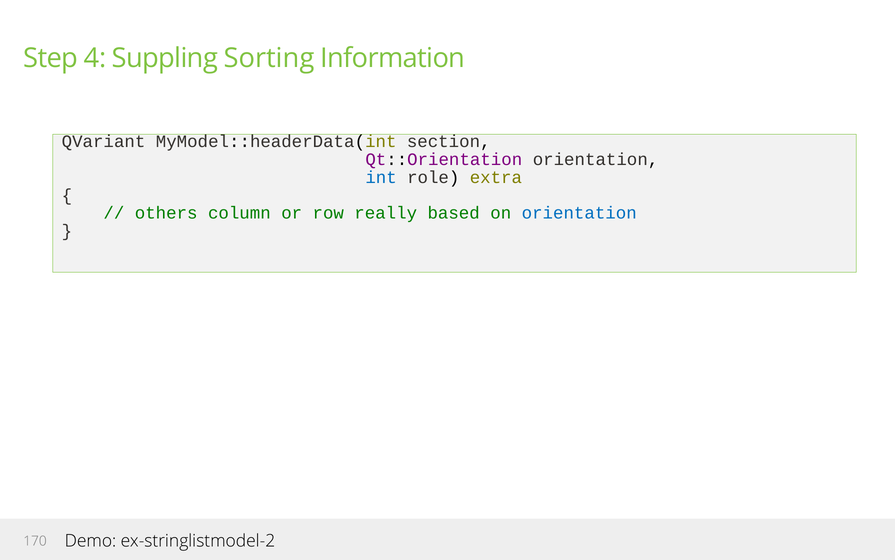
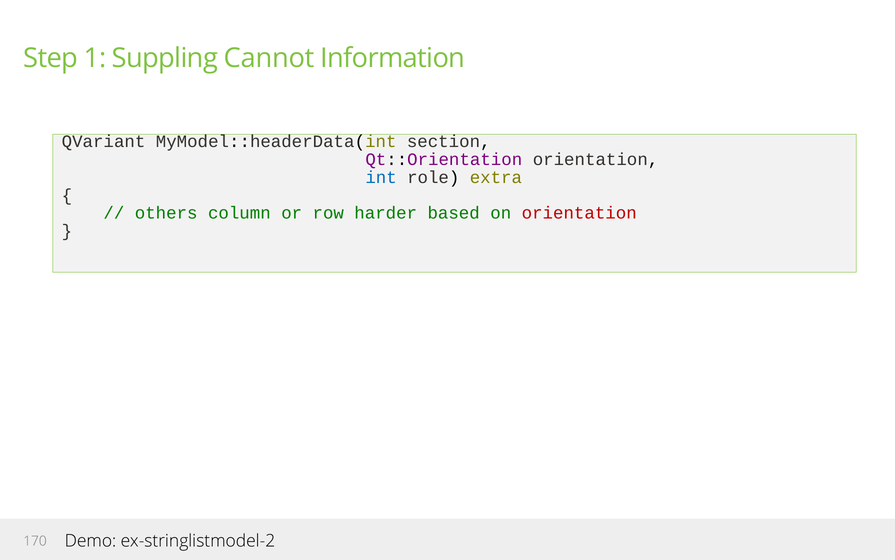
4: 4 -> 1 (95, 58)
Sorting: Sorting -> Cannot (269, 58)
really: really -> harder (386, 213)
orientation colour: blue -> red (579, 213)
